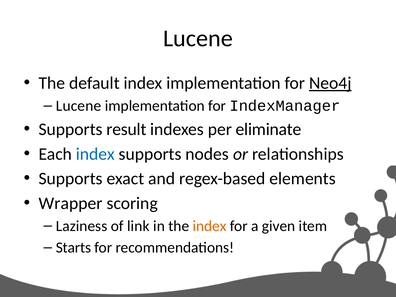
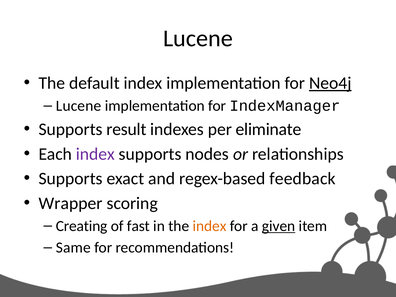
index colour: blue -> purple (95, 154)
elements: elements -> feedback (303, 179)
Laziness: Laziness -> Creating (82, 226)
link: link -> fast (138, 226)
given underline: none -> present (279, 226)
Starts: Starts -> Same (73, 248)
